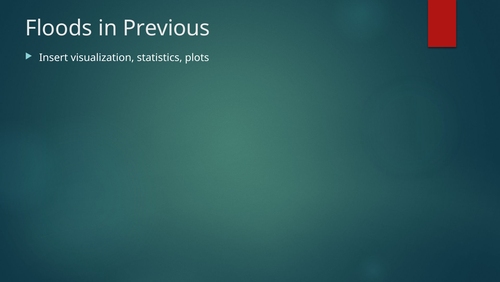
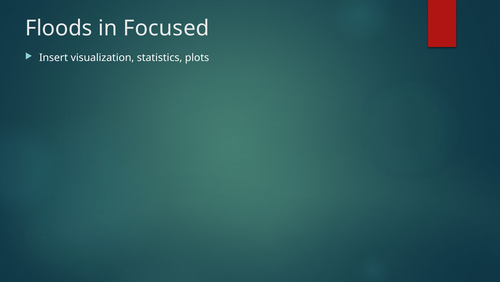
Previous: Previous -> Focused (166, 28)
